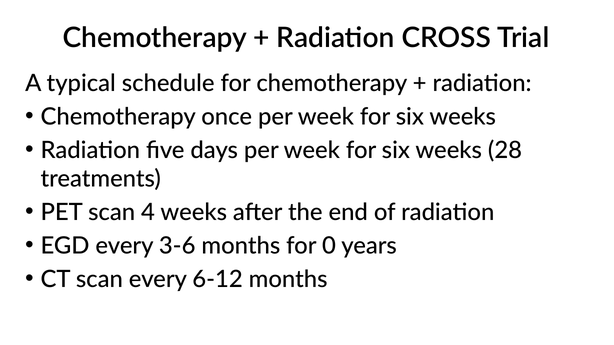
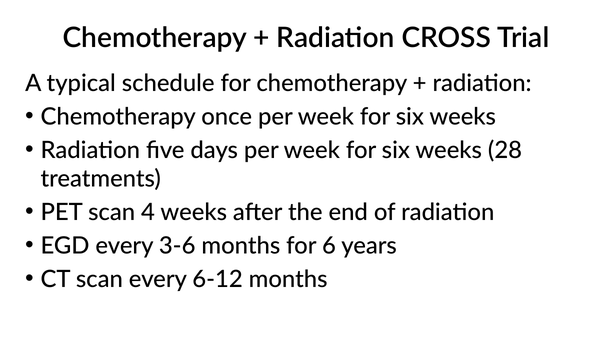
0: 0 -> 6 (329, 246)
